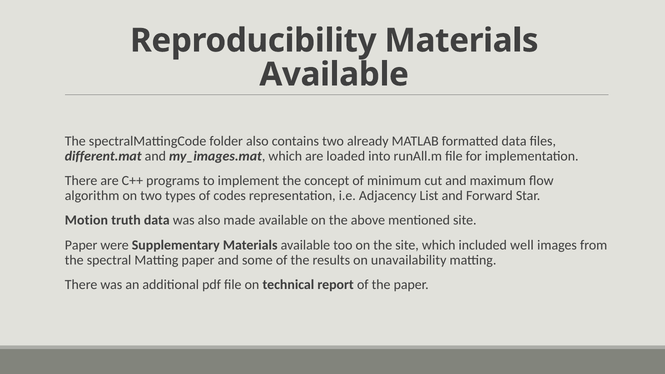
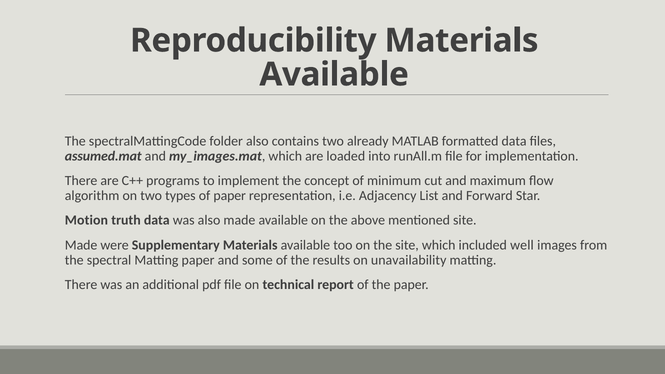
different.mat: different.mat -> assumed.mat (103, 156)
of codes: codes -> paper (230, 196)
Paper: Paper -> Made (81, 245)
